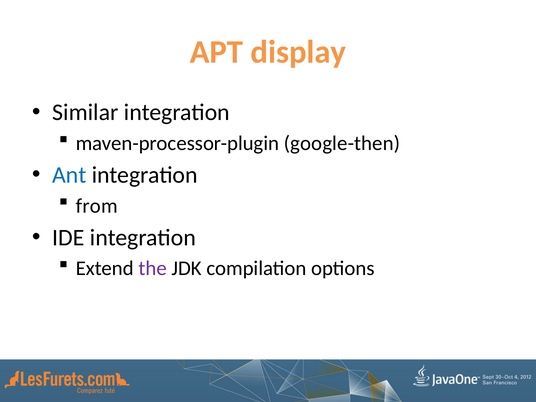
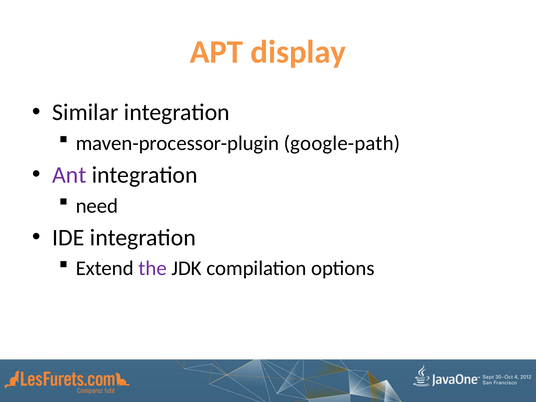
google-then: google-then -> google-path (342, 143)
Ant colour: blue -> purple (69, 175)
from: from -> need (97, 206)
